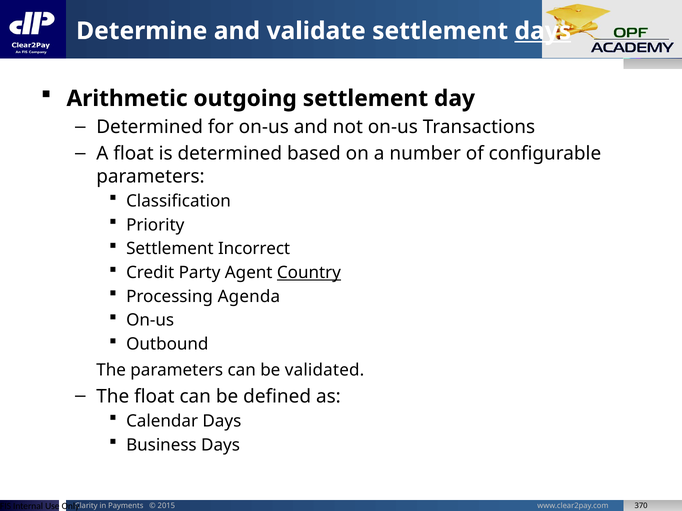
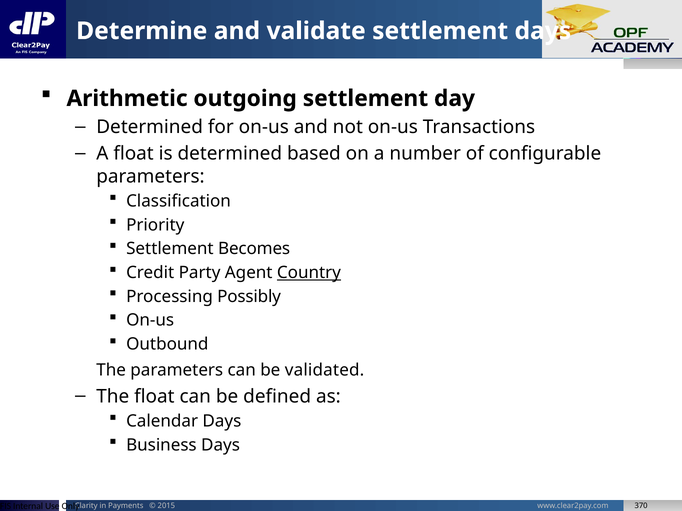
days underline: present -> none (543, 31)
Incorrect: Incorrect -> Becomes (254, 249)
Agenda: Agenda -> Possibly (249, 297)
